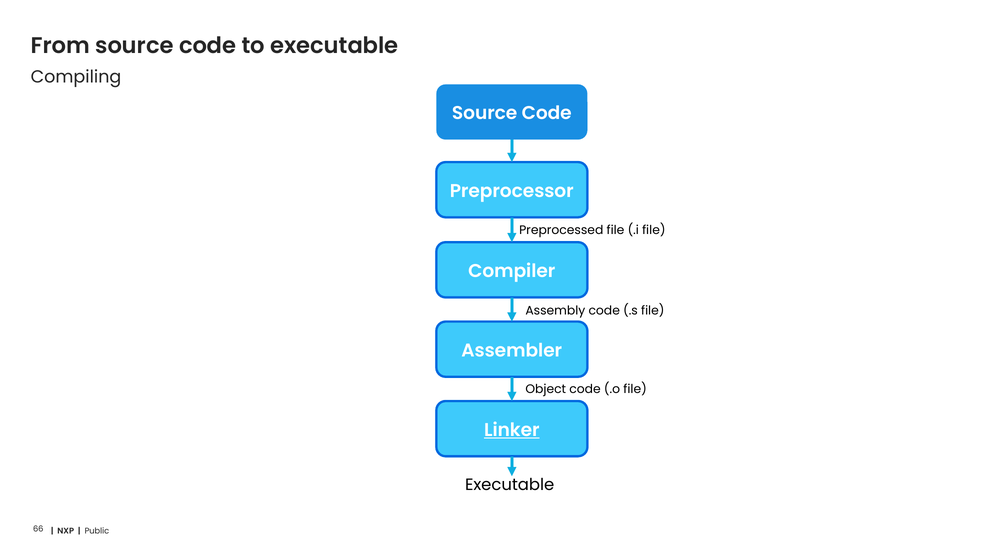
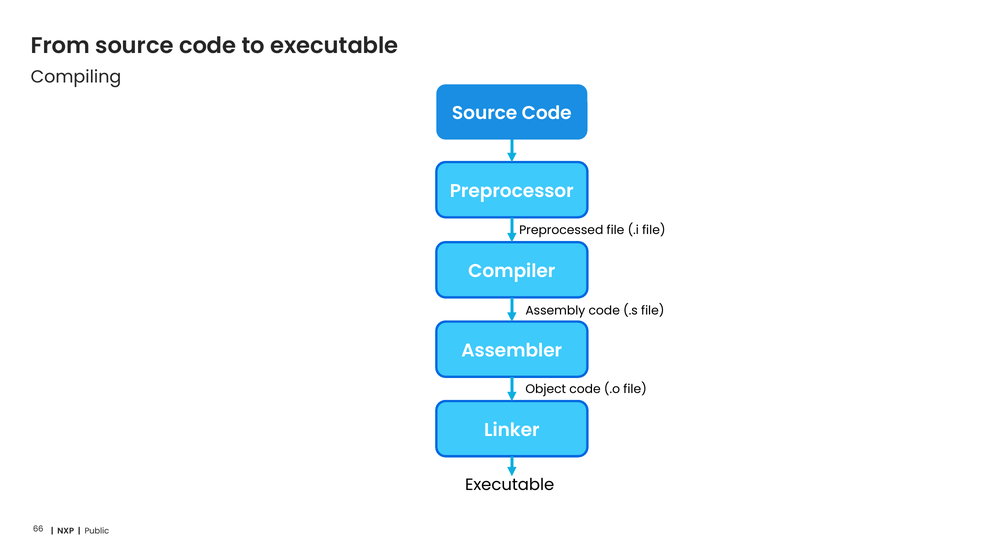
Linker underline: present -> none (512, 430)
